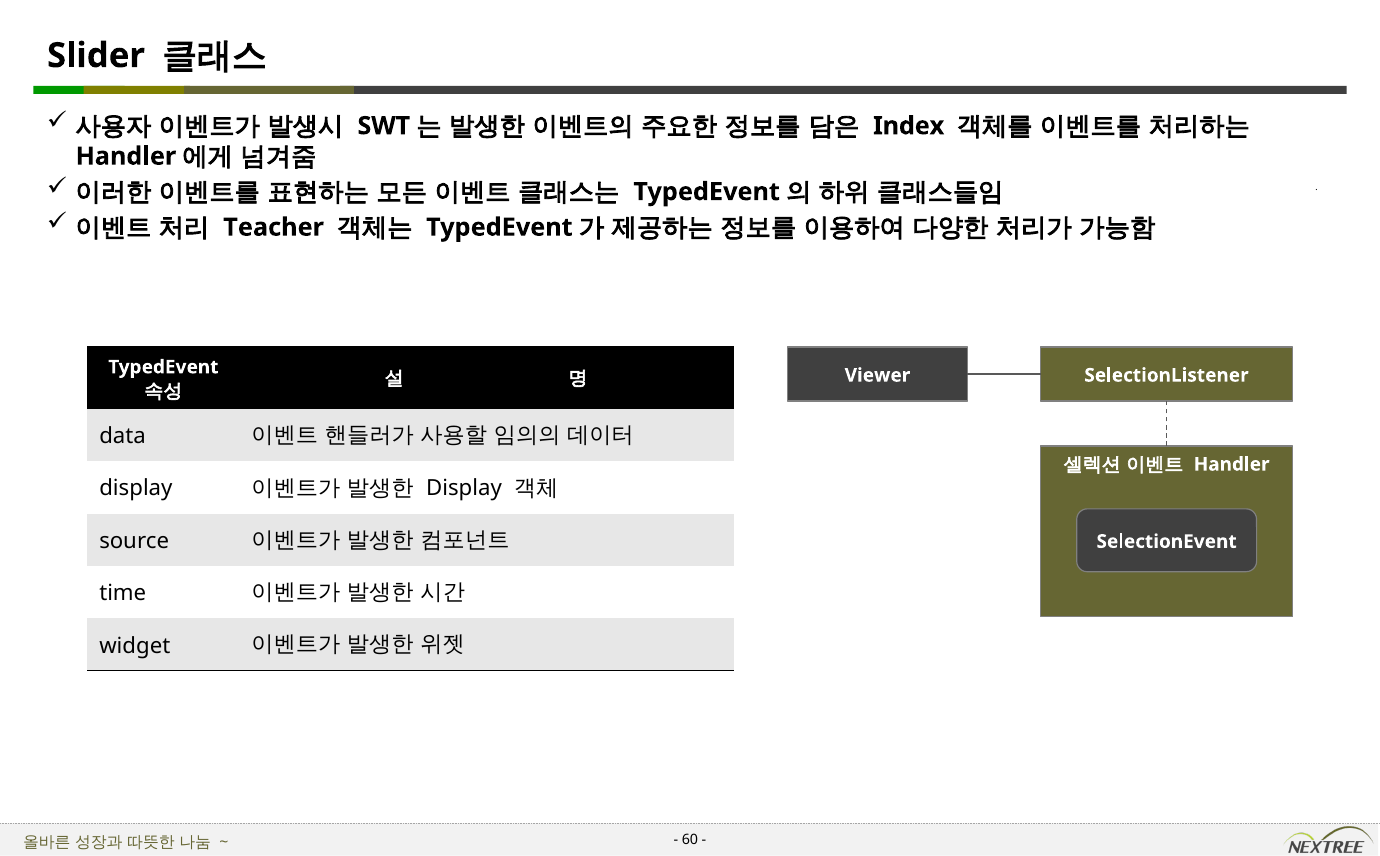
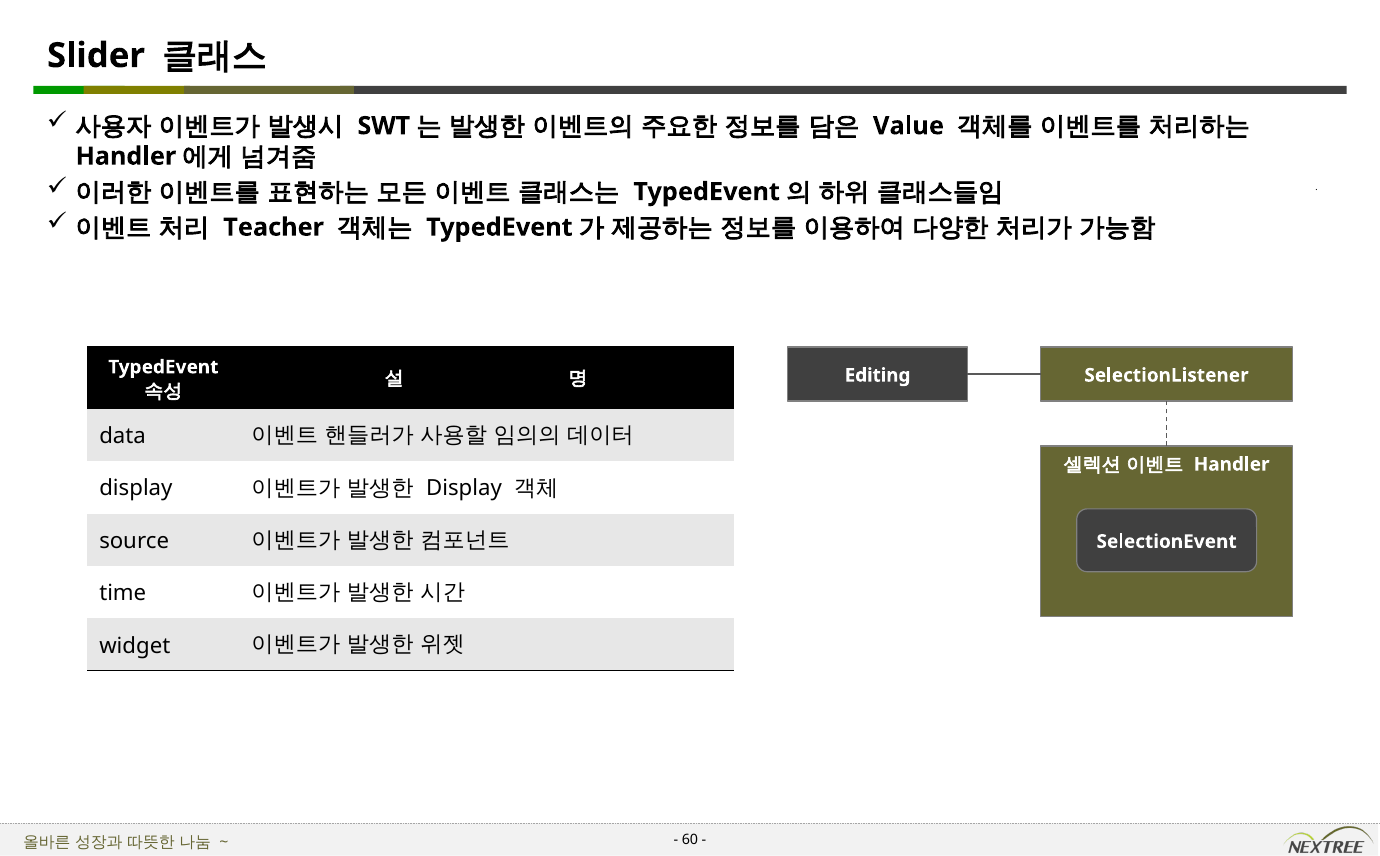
Index: Index -> Value (908, 126)
Viewer: Viewer -> Editing (878, 376)
